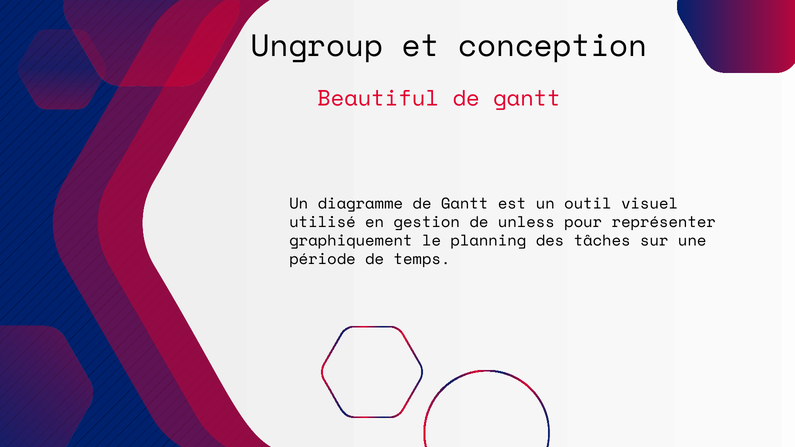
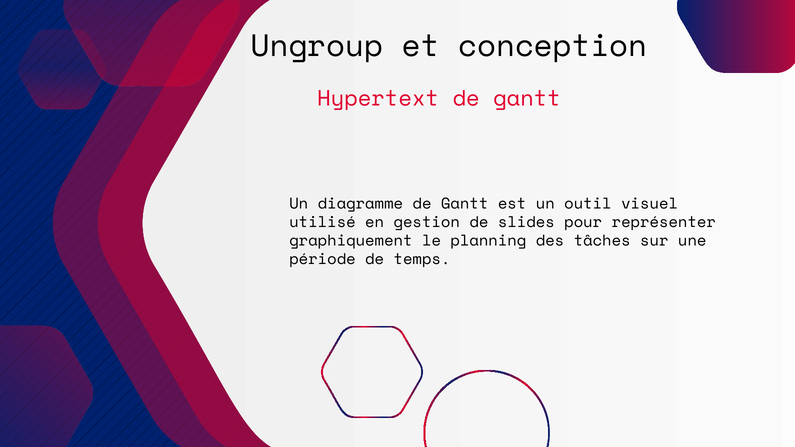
Beautiful: Beautiful -> Hypertext (378, 98)
unless: unless -> slides (526, 222)
